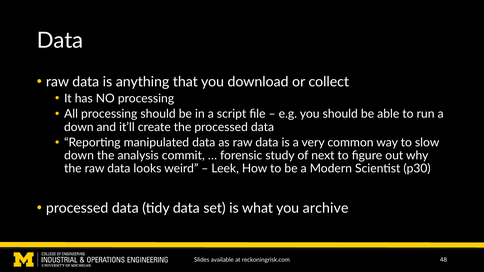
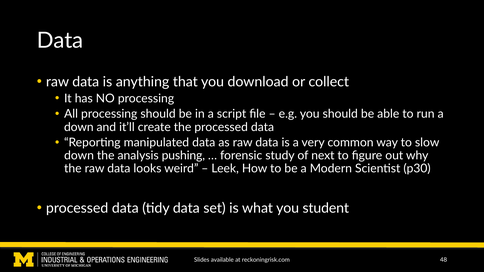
commit: commit -> pushing (183, 156)
archive: archive -> student (326, 208)
